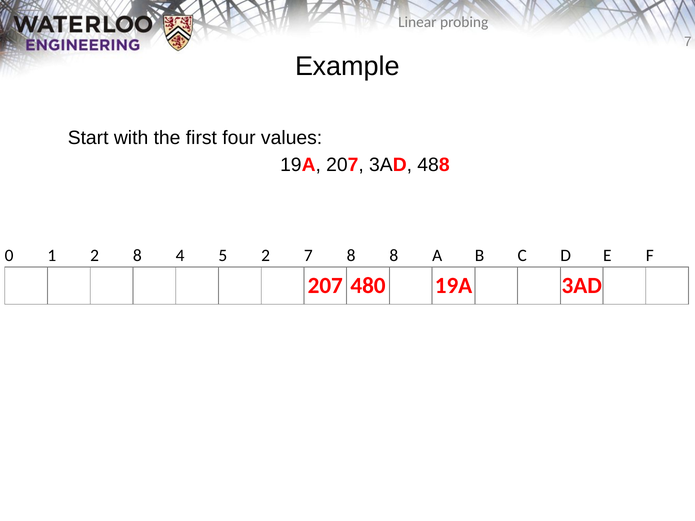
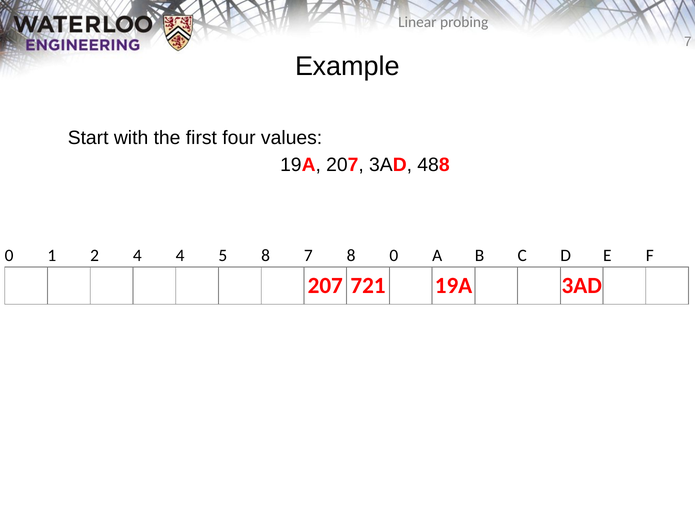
2 8: 8 -> 4 (137, 256)
5 2: 2 -> 8 (266, 256)
8 8: 8 -> 0 (394, 256)
480: 480 -> 721 (368, 286)
